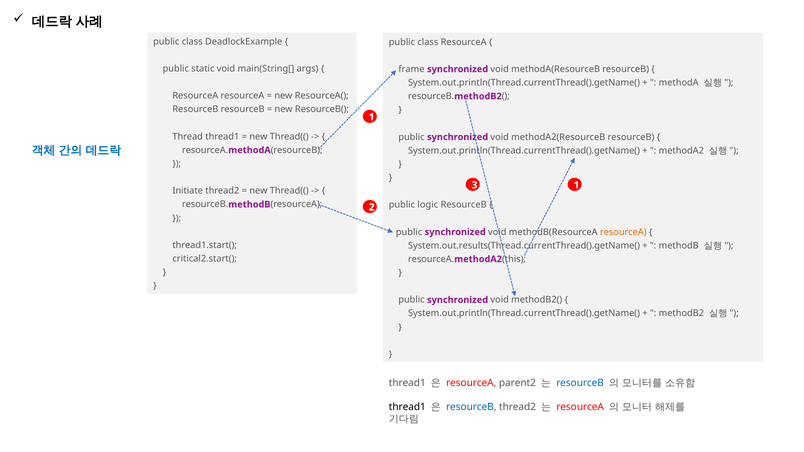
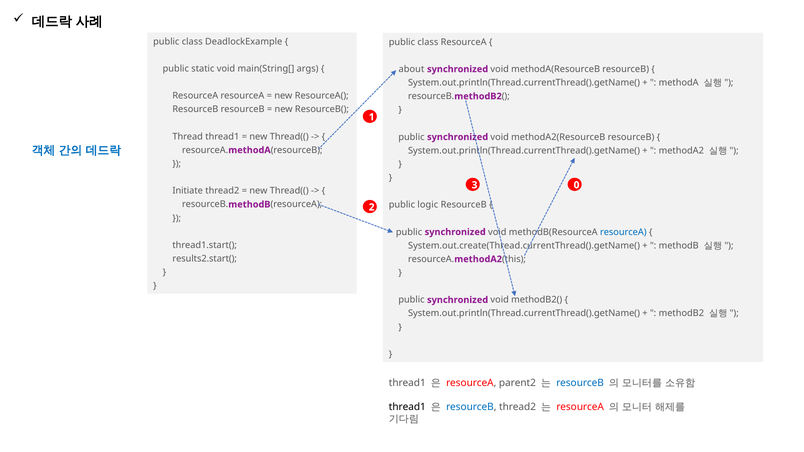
frame: frame -> about (411, 69)
3 1: 1 -> 0 (577, 185)
resourceA colour: orange -> blue (623, 232)
System.out.results(Thread.currentThread().getName(: System.out.results(Thread.currentThread().getName( -> System.out.create(Thread.currentThread().getName( (524, 246)
critical2.start(: critical2.start( -> results2.start( (205, 259)
